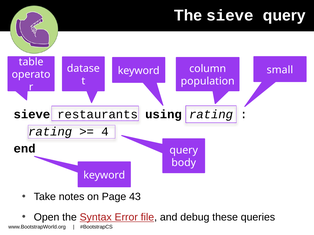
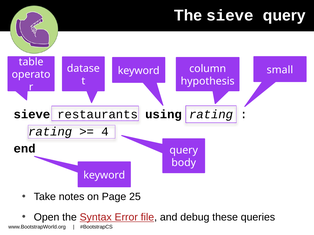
population: population -> hypothesis (208, 81)
43: 43 -> 25 (135, 197)
